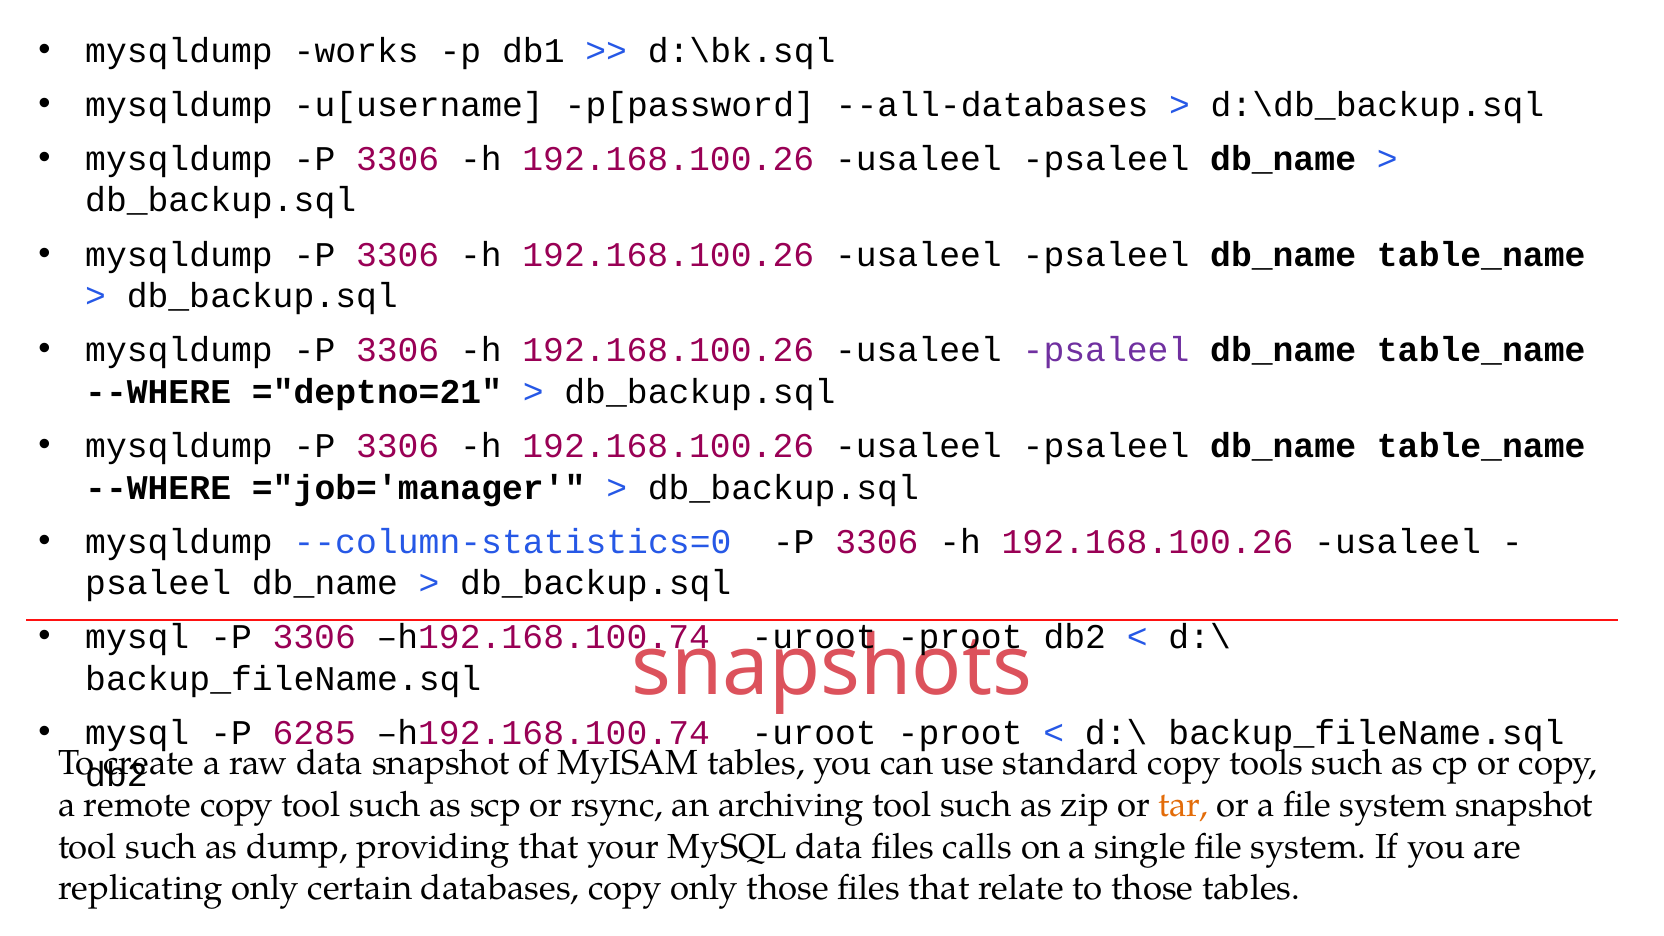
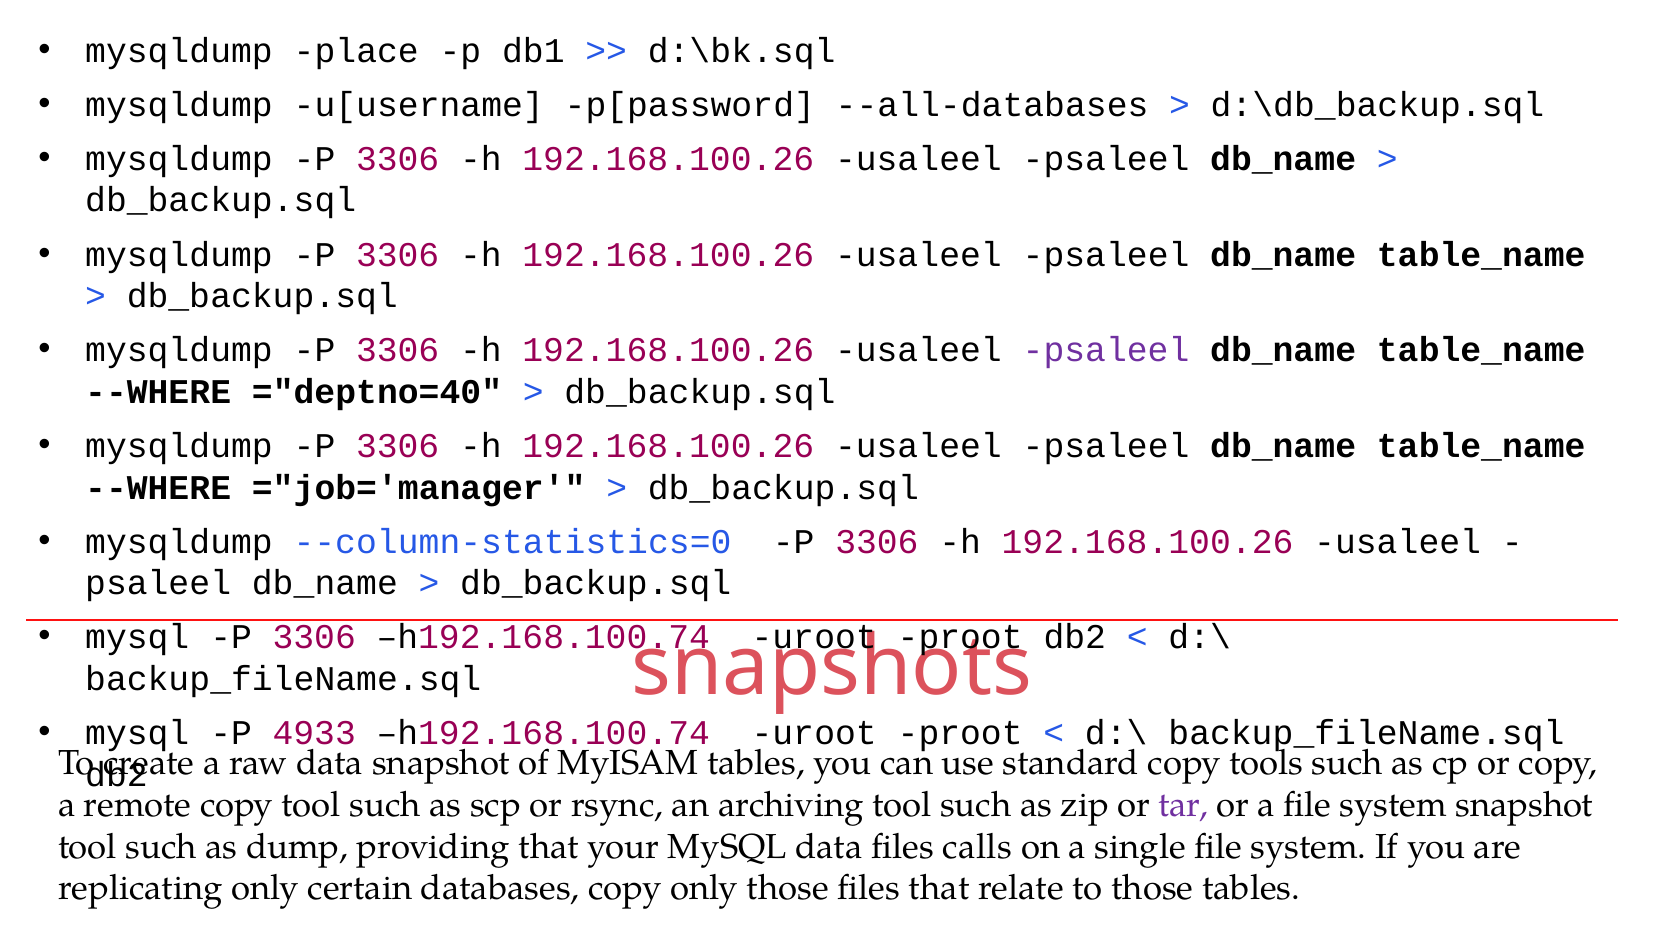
works: works -> place (356, 51)
="deptno=21: ="deptno=21 -> ="deptno=40 (377, 392)
6285: 6285 -> 4933 (314, 733)
tar colour: orange -> purple (1183, 805)
